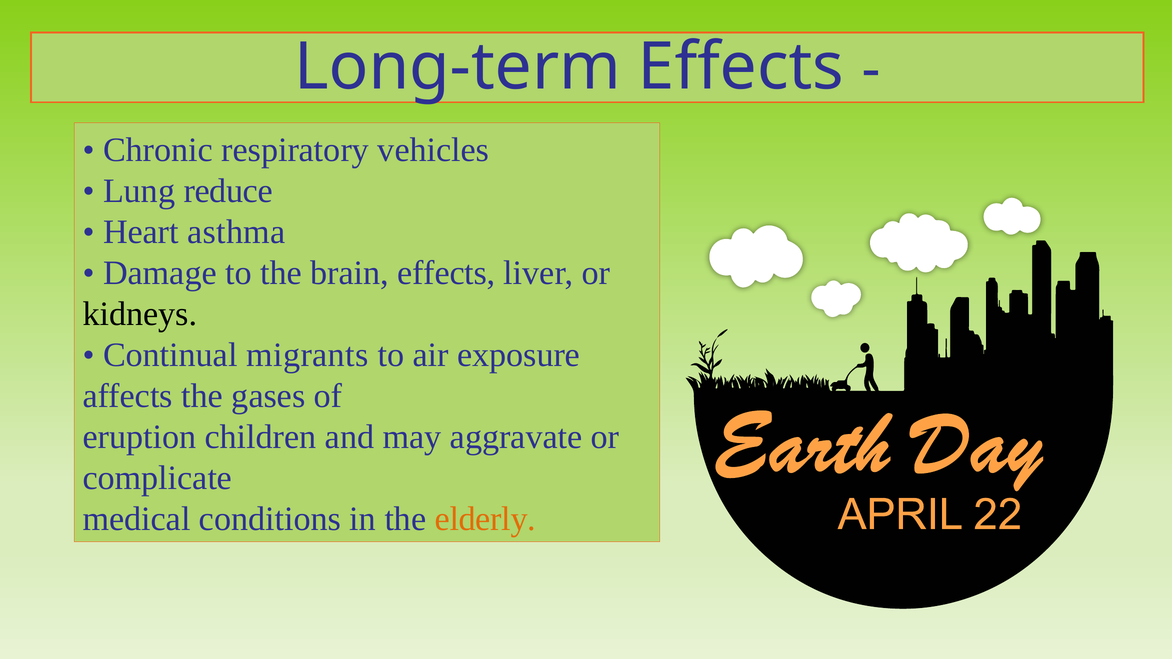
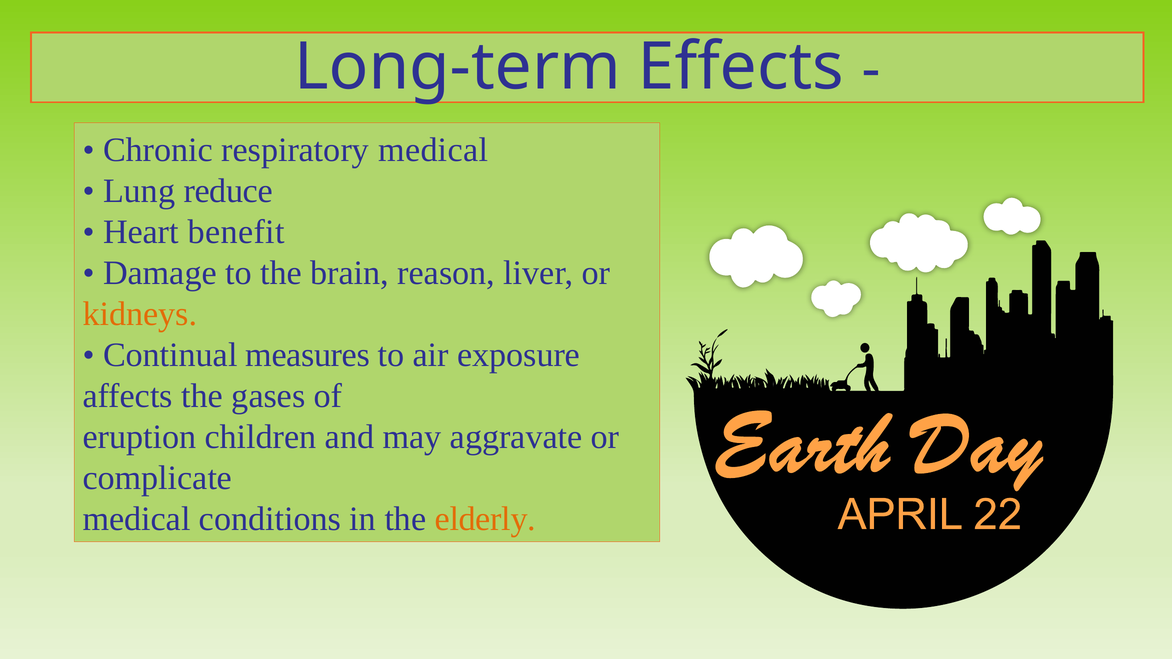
respiratory vehicles: vehicles -> medical (433, 150)
asthma: asthma -> benefit (236, 232)
brain effects: effects -> reason (446, 273)
kidneys colour: black -> orange (140, 314)
migrants: migrants -> measures (308, 355)
